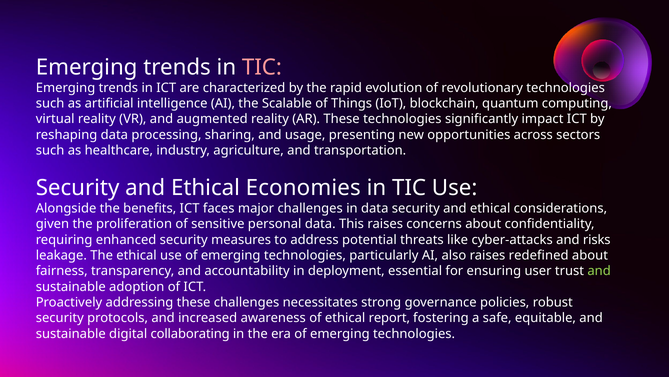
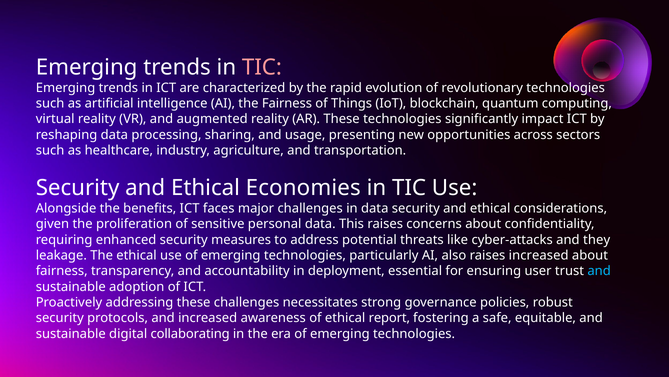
the Scalable: Scalable -> Fairness (287, 103)
risks: risks -> they (597, 239)
raises redefined: redefined -> increased (539, 255)
and colour: light green -> light blue (599, 271)
